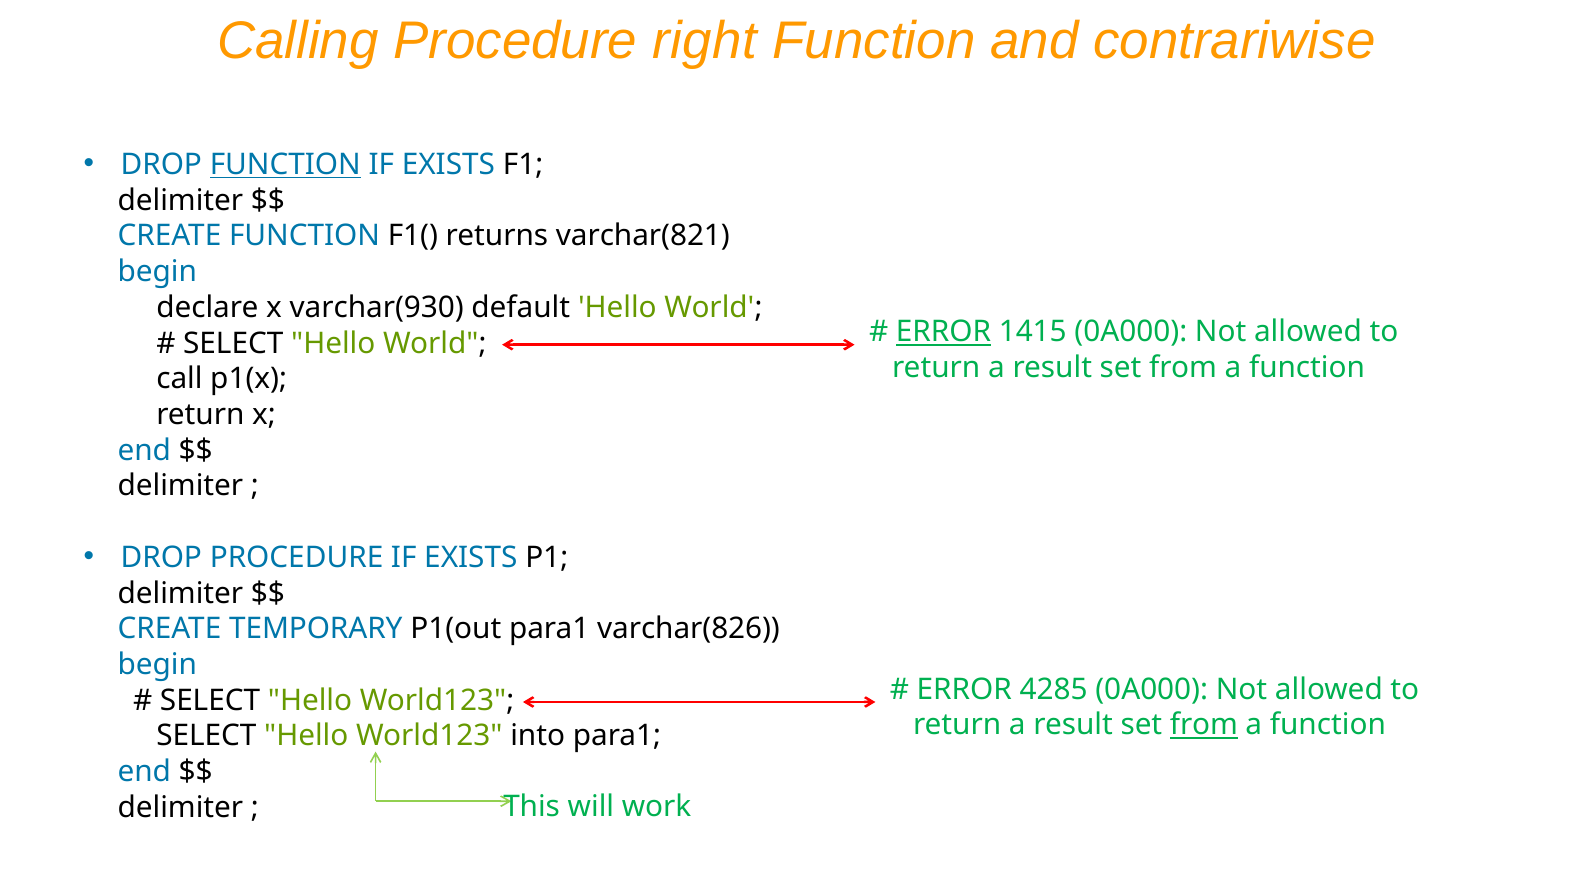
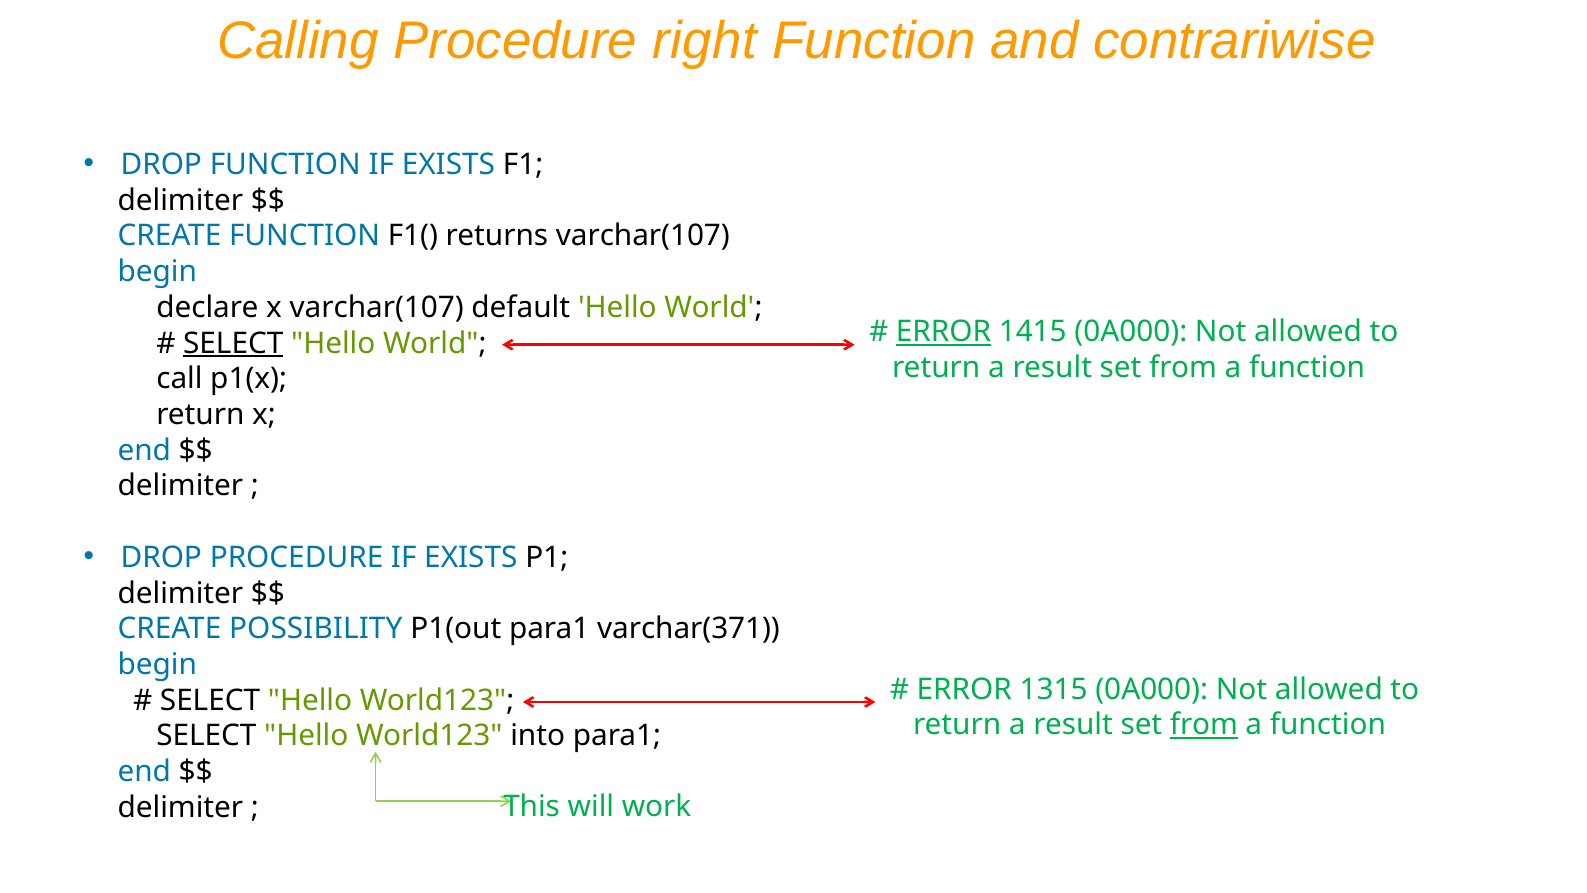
FUNCTION underline: present -> none (285, 165)
returns varchar(821: varchar(821 -> varchar(107 (643, 236)
x varchar(930: varchar(930 -> varchar(107 (377, 307)
SELECT underline: none -> present (233, 343)
TEMPORARY: TEMPORARY -> POSSIBILITY (316, 629)
varchar(826: varchar(826 -> varchar(371 (689, 629)
4285: 4285 -> 1315 (1054, 689)
